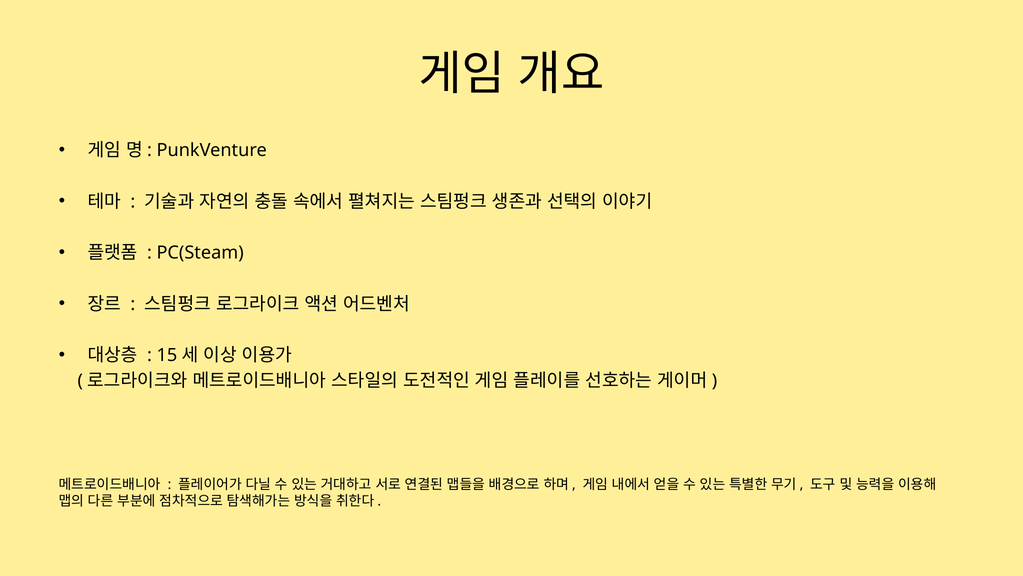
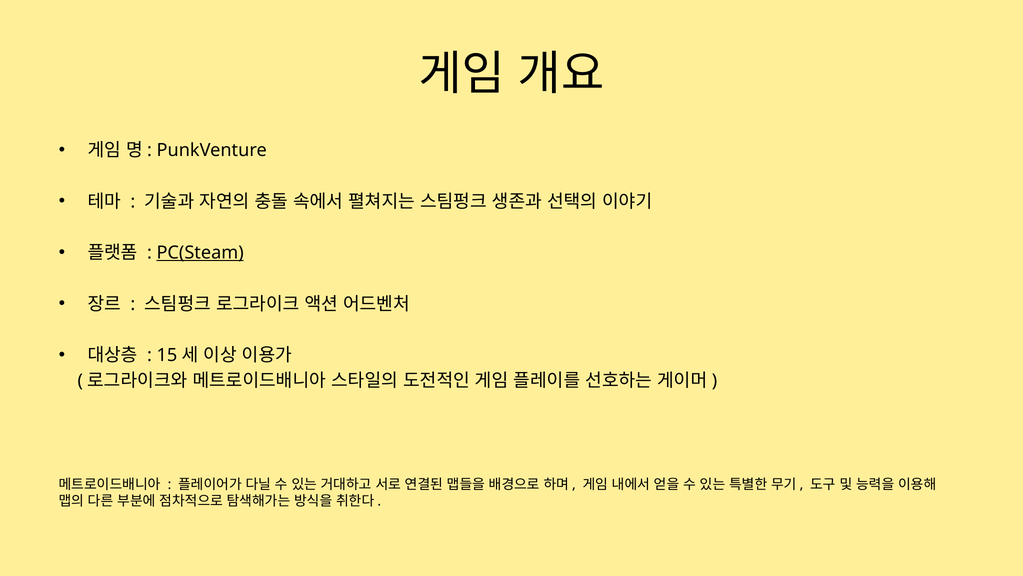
PC(Steam underline: none -> present (200, 253)
